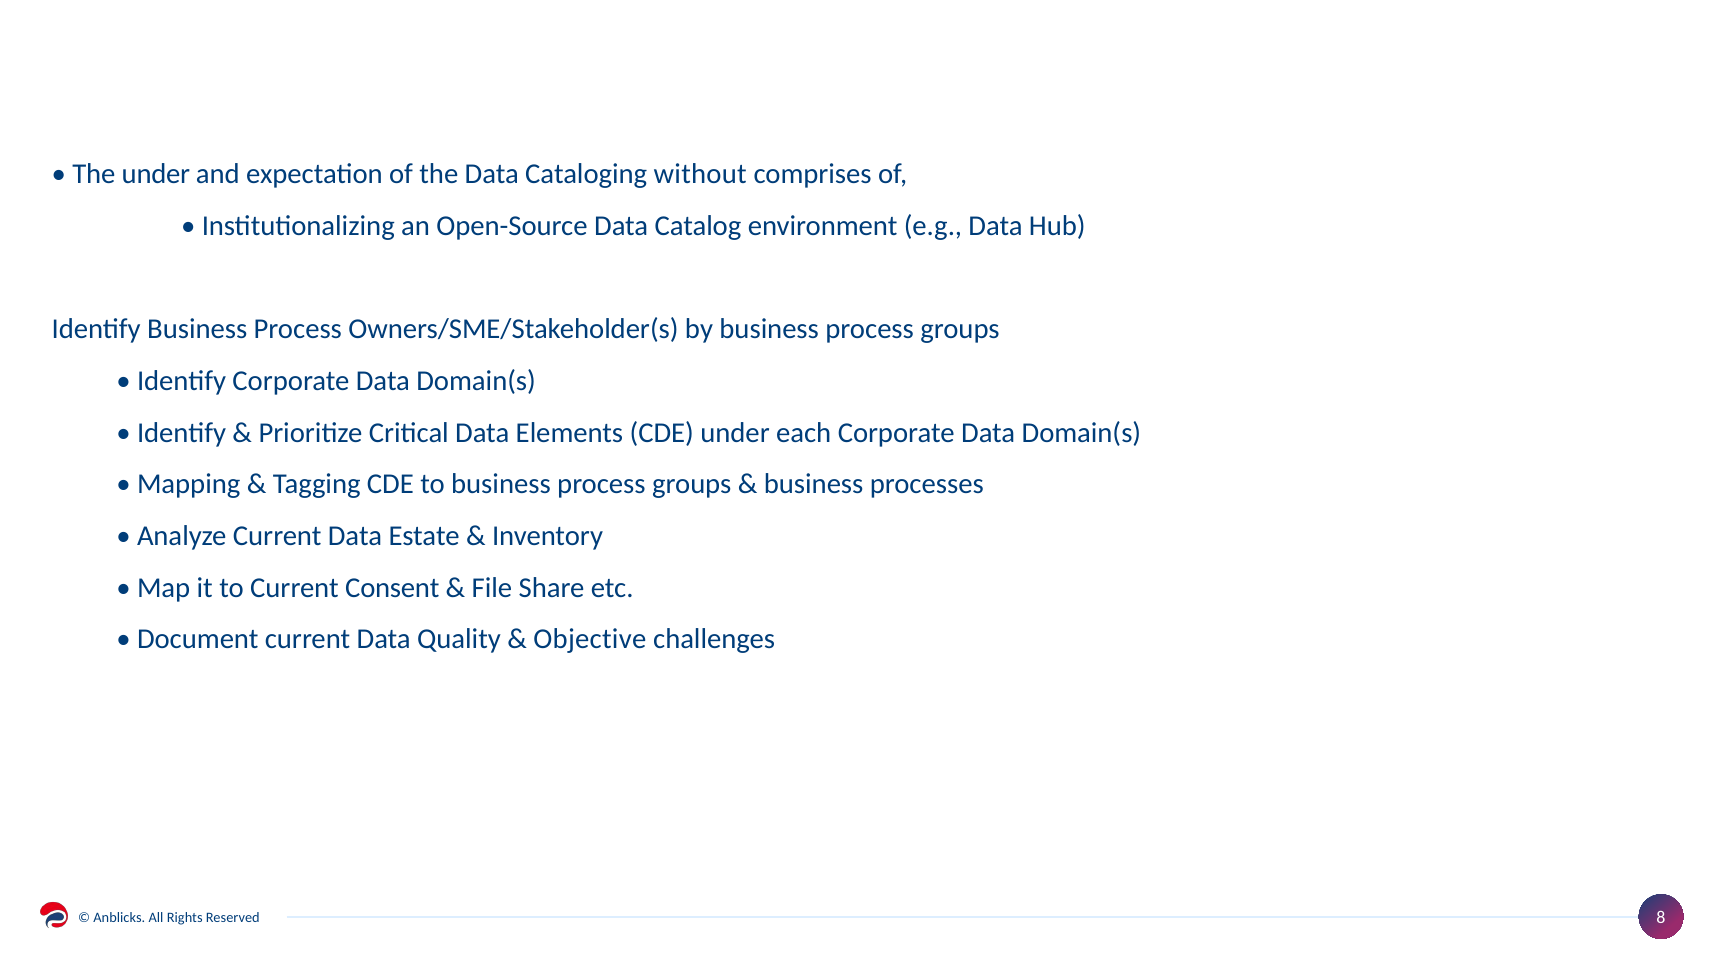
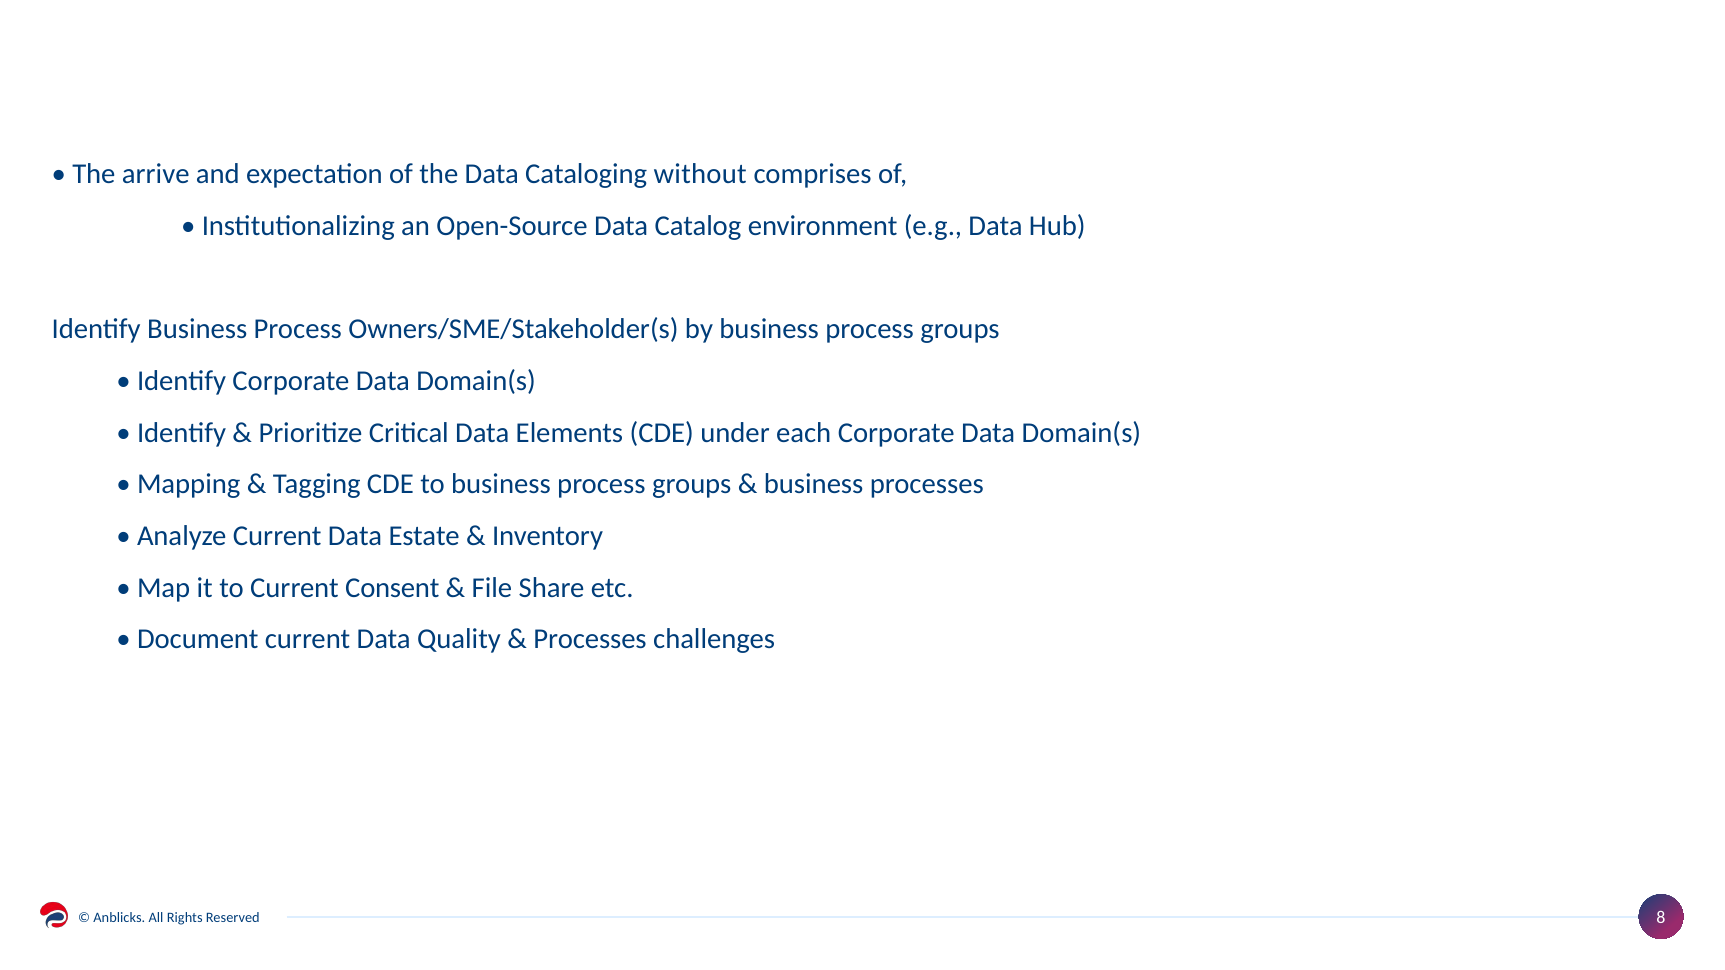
The under: under -> arrive (156, 174)
Objective: Objective -> Processes (590, 640)
